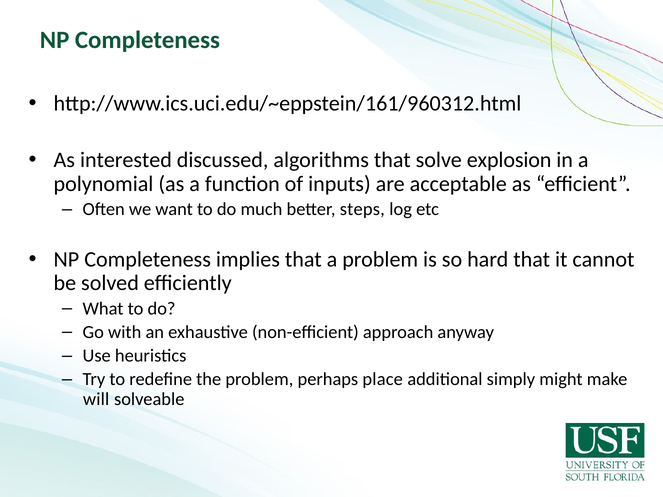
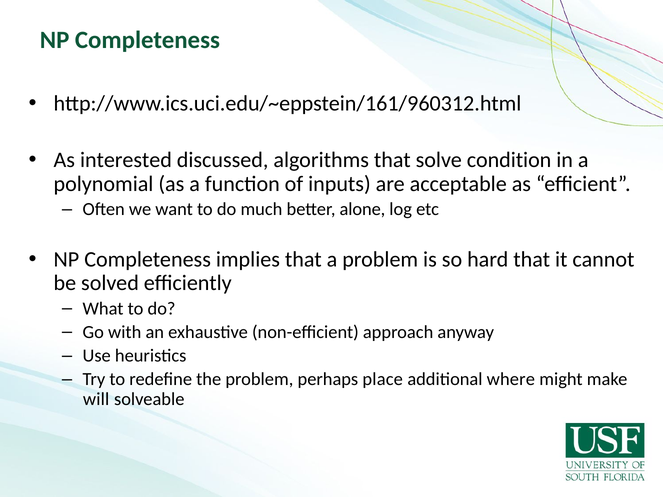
explosion: explosion -> condition (509, 160)
steps: steps -> alone (362, 209)
simply: simply -> where (511, 379)
